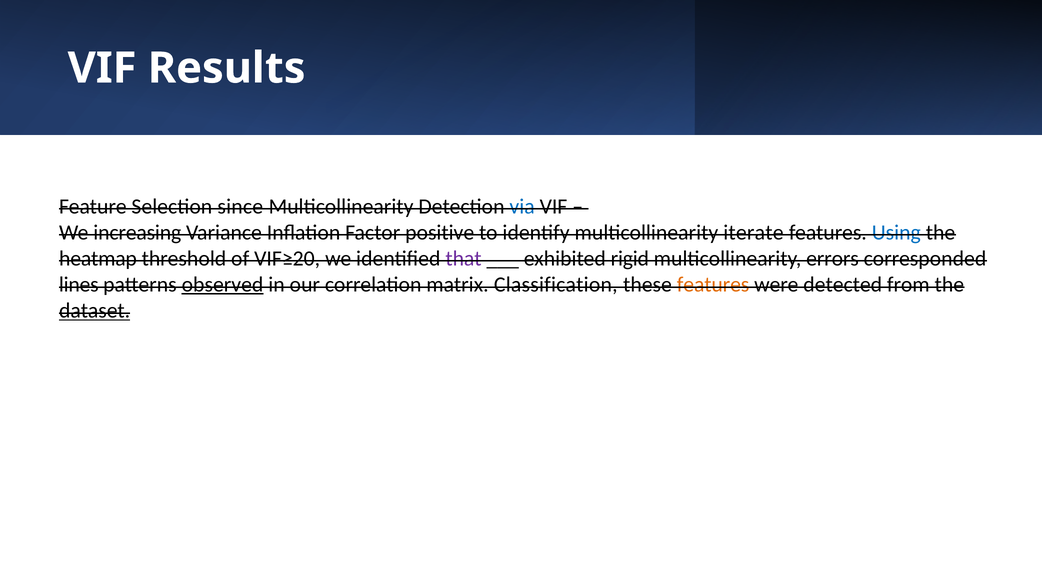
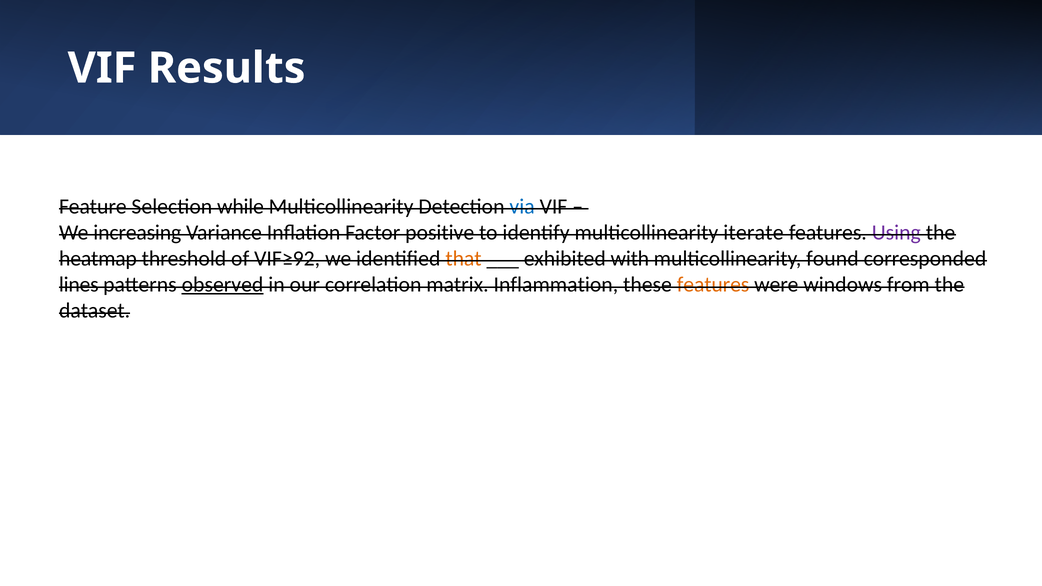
since: since -> while (240, 206)
Using colour: blue -> purple (896, 232)
VIF≥20: VIF≥20 -> VIF≥92 (287, 259)
that colour: purple -> orange (464, 259)
rigid: rigid -> with (630, 259)
errors: errors -> found (832, 259)
Classification: Classification -> Inflammation (556, 285)
detected: detected -> windows (843, 285)
dataset underline: present -> none (95, 311)
